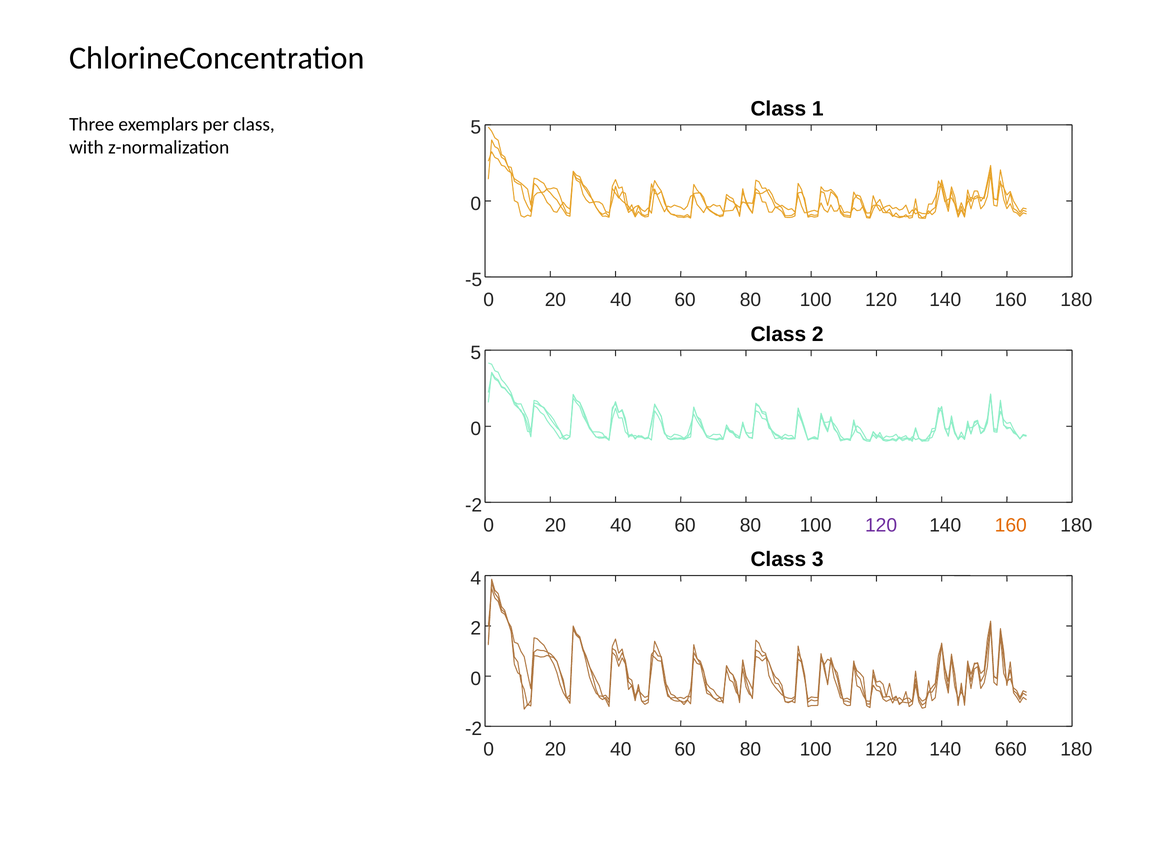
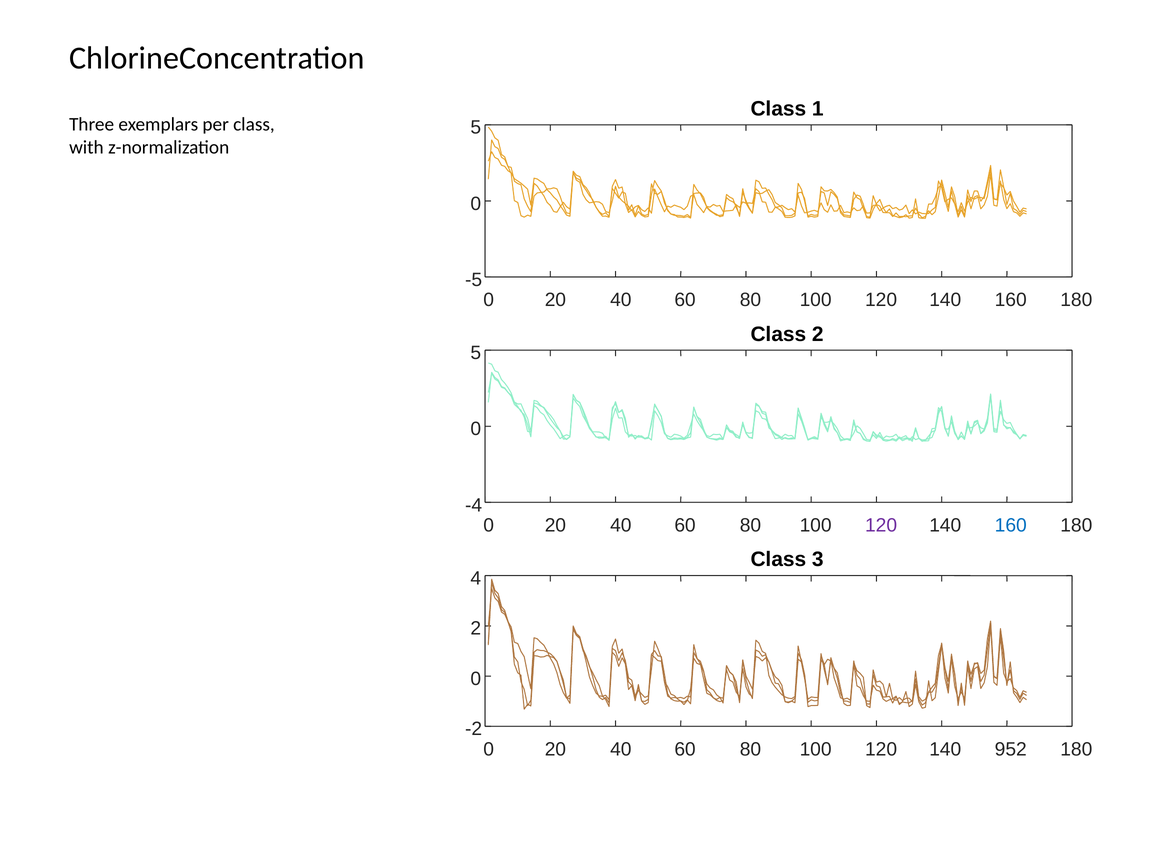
-2: -2 -> -4 (474, 505)
160 colour: orange -> blue (1011, 525)
660: 660 -> 952 (1011, 749)
